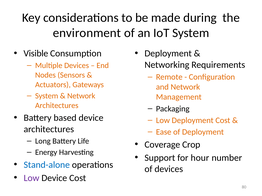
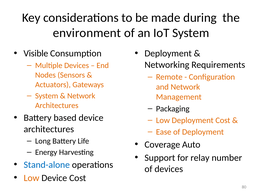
Crop: Crop -> Auto (191, 145)
hour: hour -> relay (200, 158)
Low colour: purple -> orange (32, 178)
